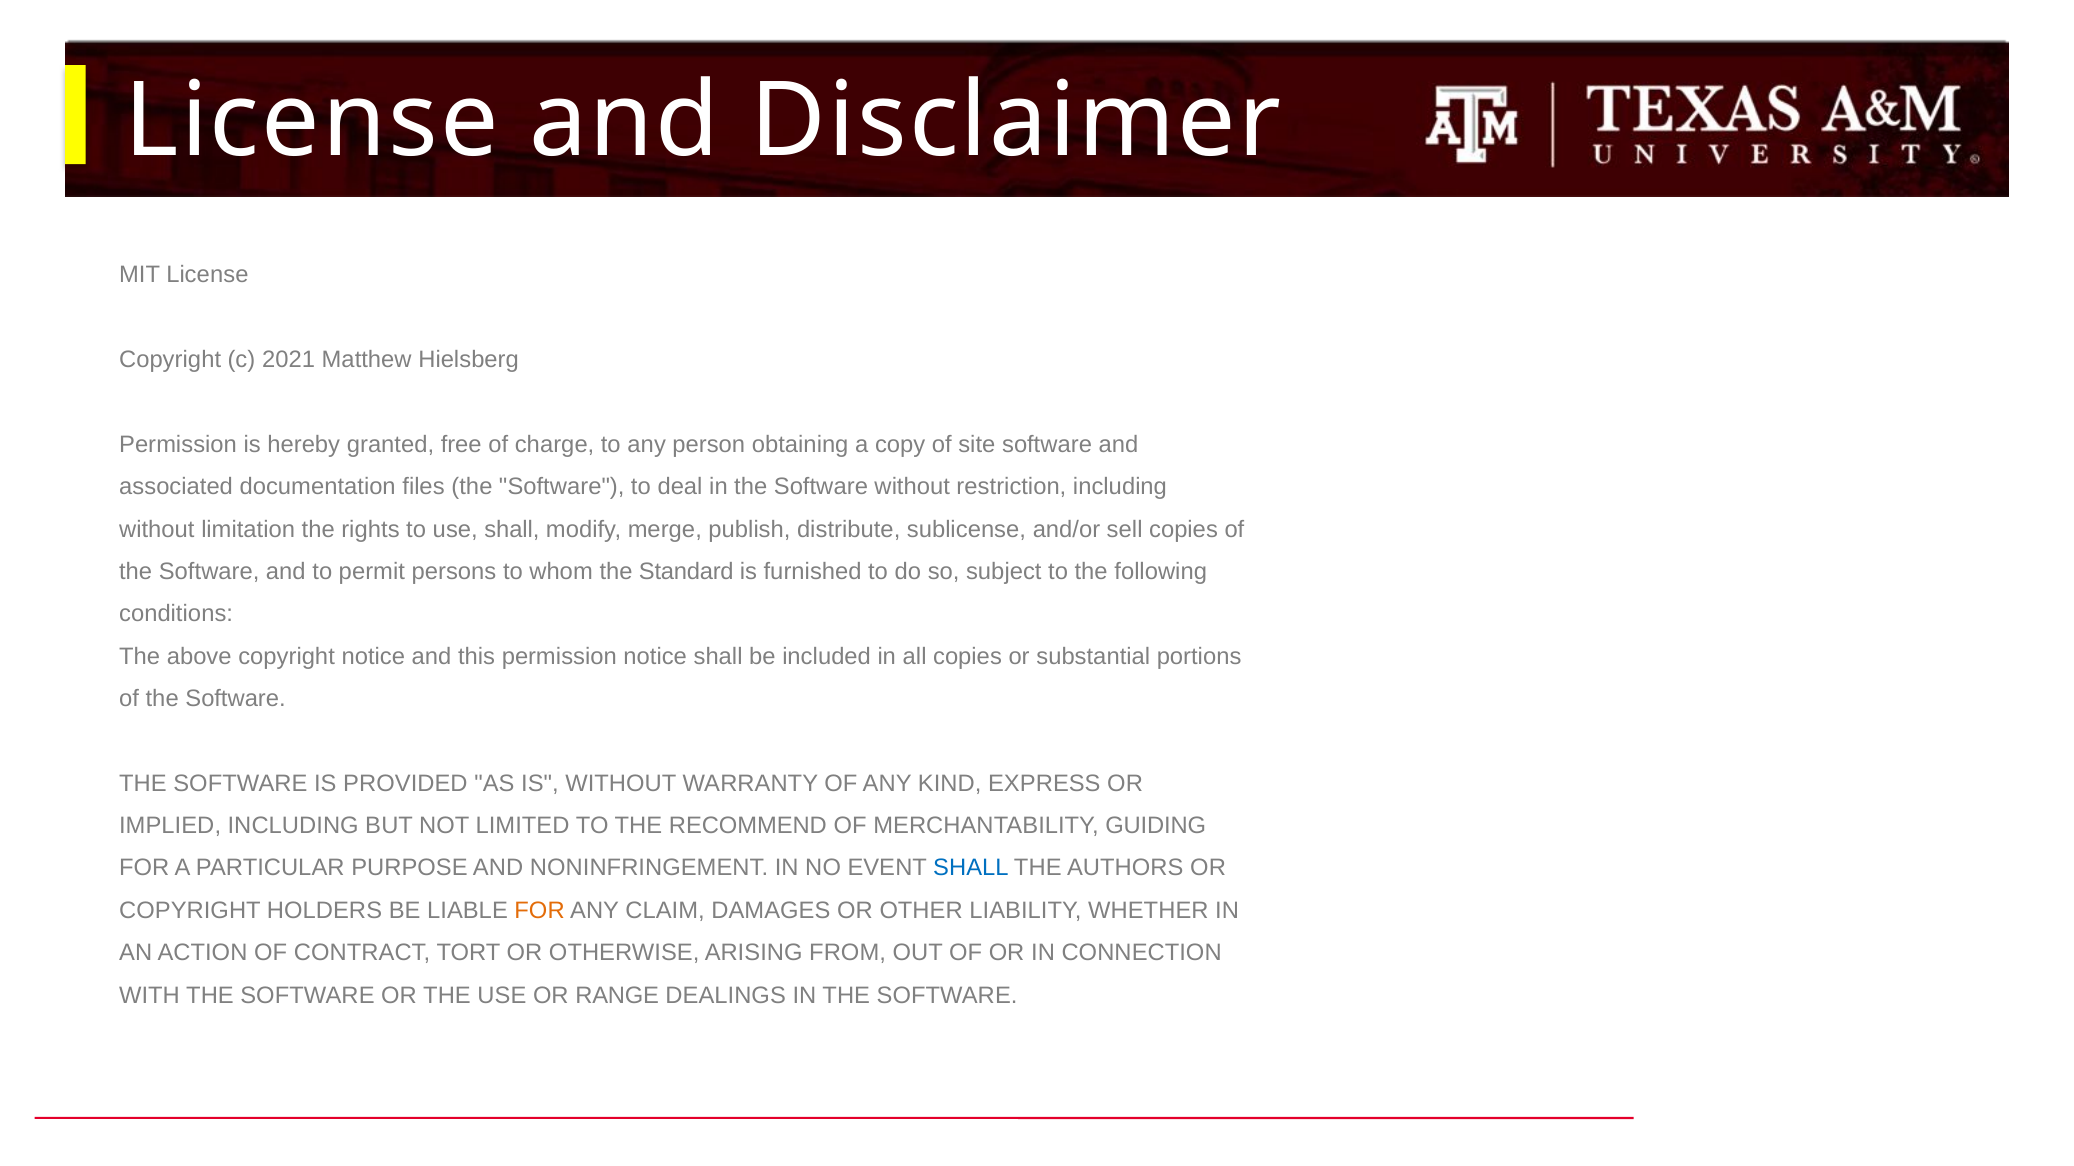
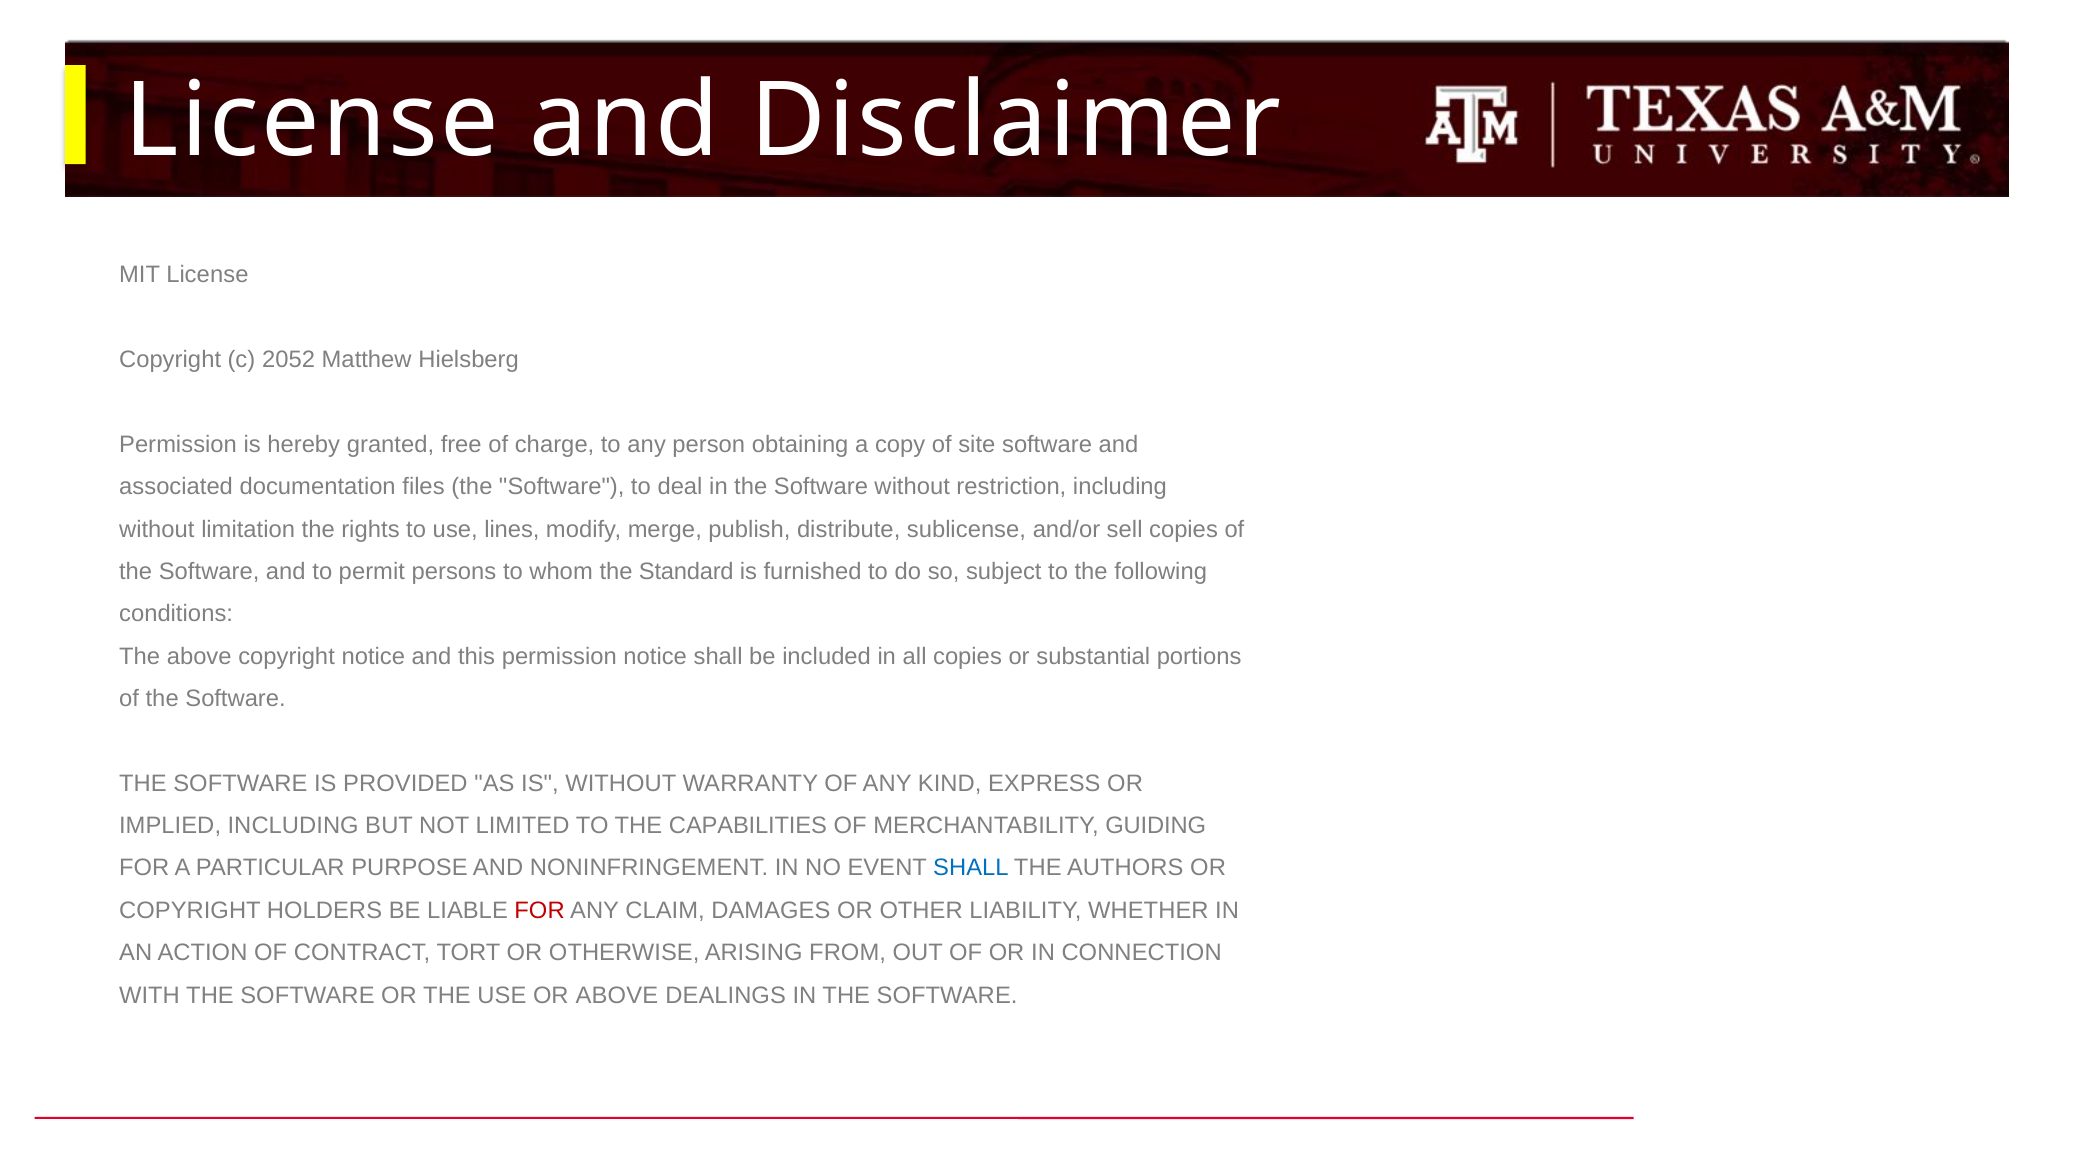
2021: 2021 -> 2052 (289, 360)
use shall: shall -> lines (512, 530)
RECOMMEND: RECOMMEND -> CAPABILITIES (748, 826)
FOR colour: orange -> red (540, 911)
OR RANGE: RANGE -> ABOVE (617, 996)
